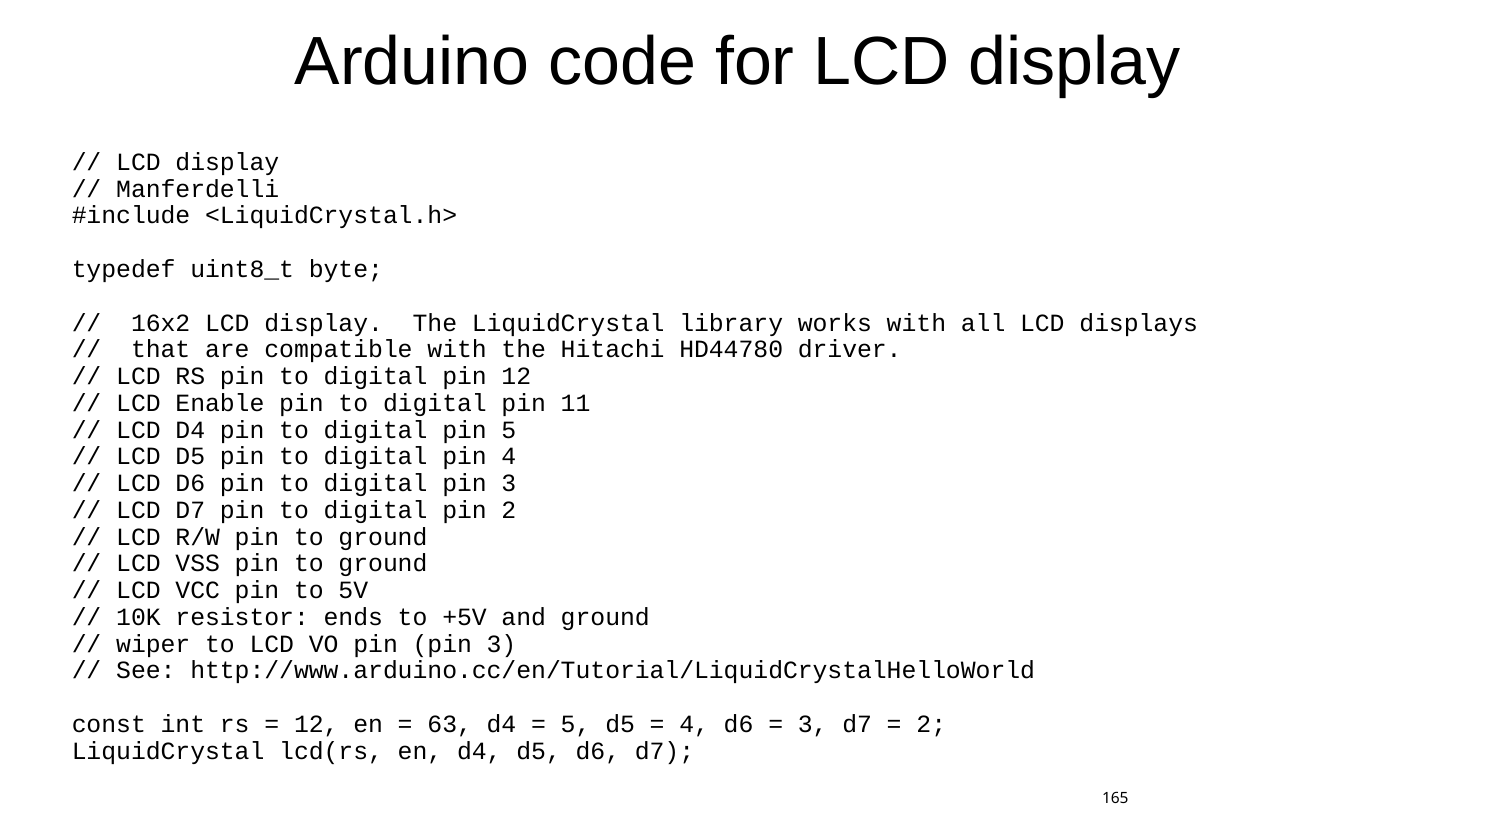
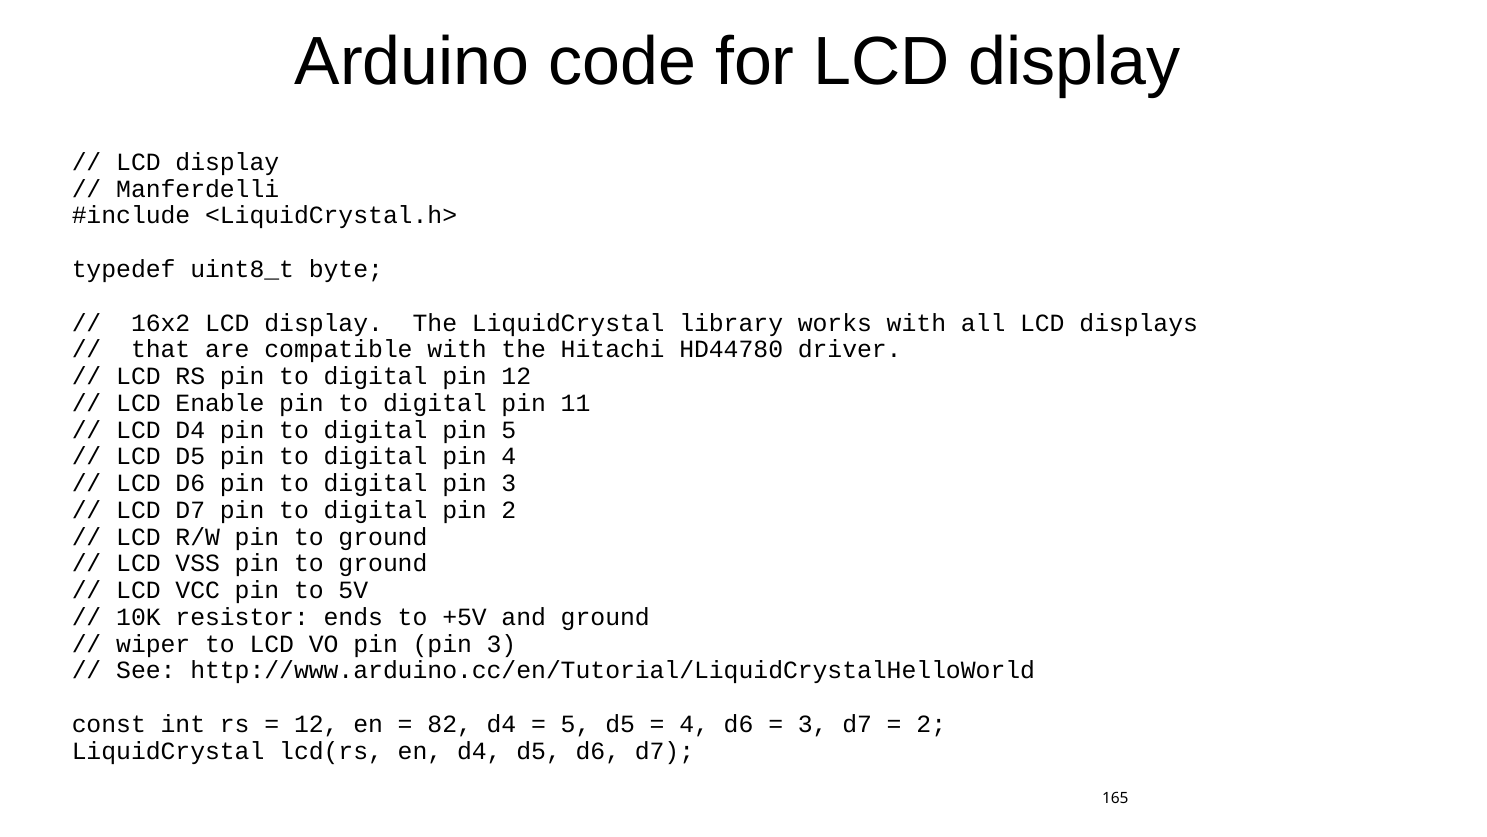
63: 63 -> 82 (450, 724)
